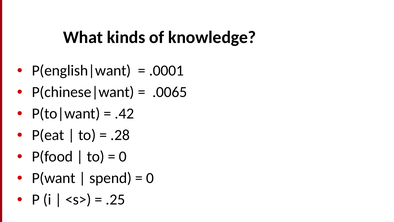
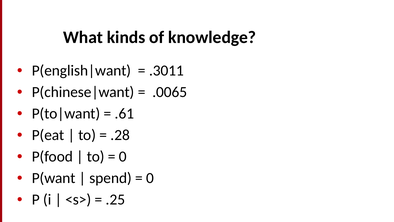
.0001: .0001 -> .3011 (166, 71)
.42: .42 -> .61 (124, 113)
